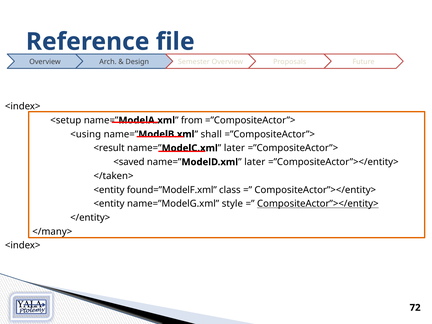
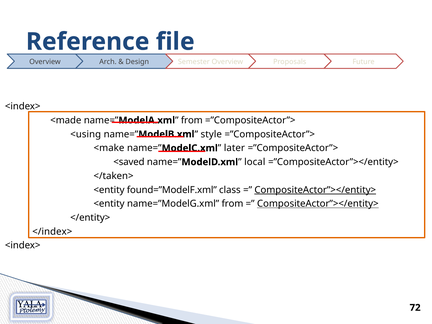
<setup: <setup -> <made (66, 120)
shall: shall -> style (211, 134)
<result: <result -> <make (109, 148)
name=”ModelD.xml later: later -> local (255, 162)
CompositeActor”></entity> underline: none -> present (315, 190)
name=”ModelG.xml style: style -> from (232, 204)
</many>: </many> -> </index> (52, 232)
